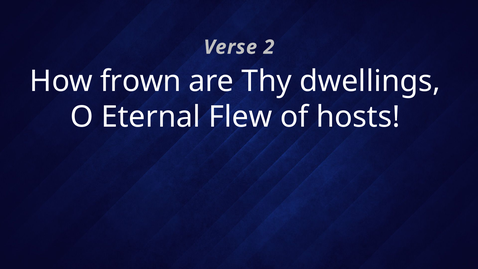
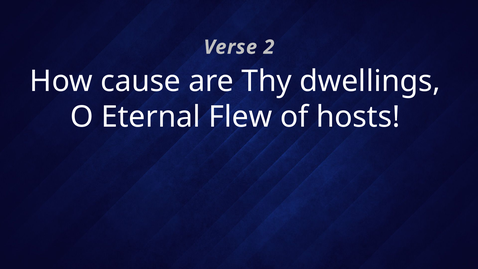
frown: frown -> cause (141, 81)
